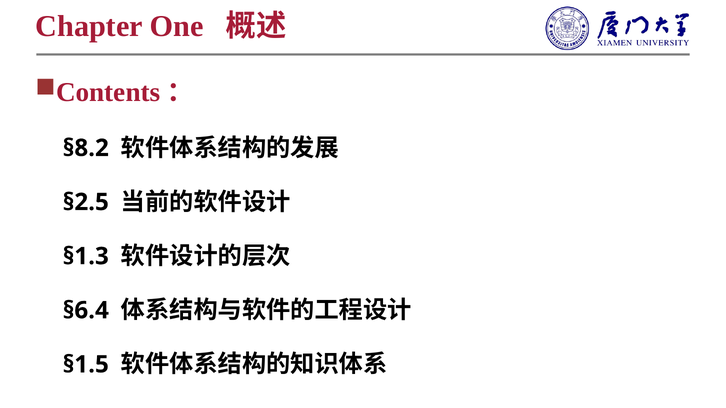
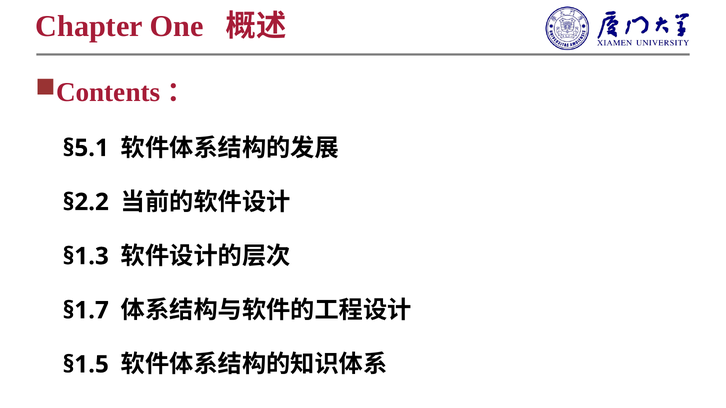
§8.2: §8.2 -> §5.1 (86, 148)
§2.5: §2.5 -> §2.2 (86, 202)
§6.4: §6.4 -> §1.7 (86, 311)
